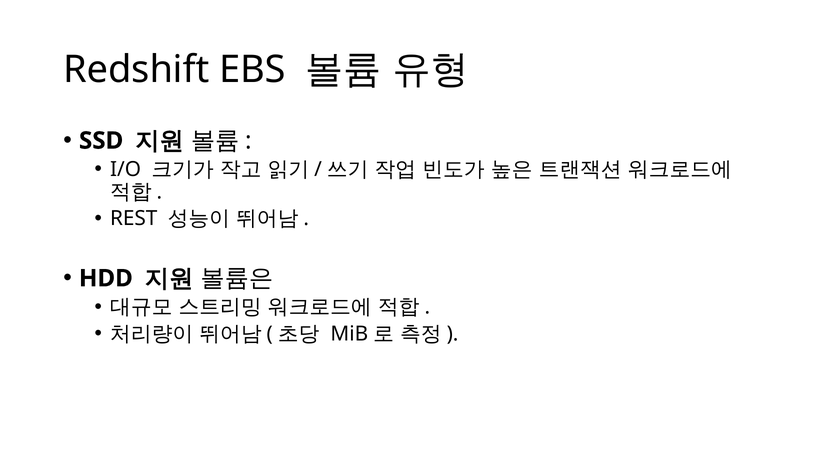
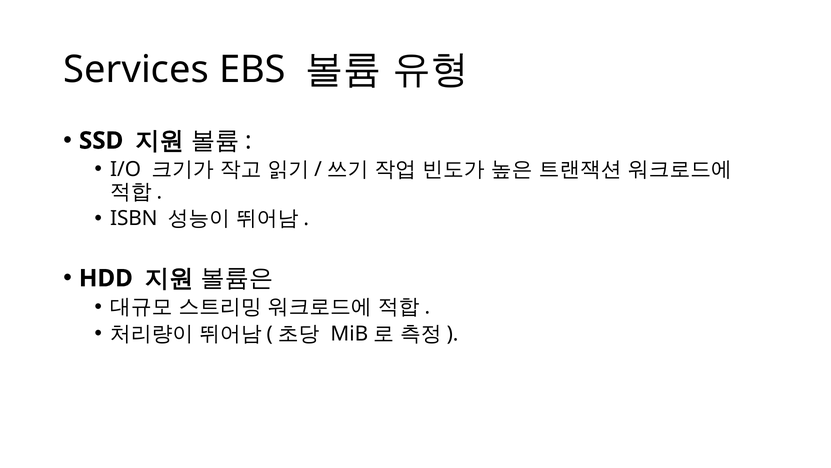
Redshift: Redshift -> Services (136, 70)
REST: REST -> ISBN (134, 218)
